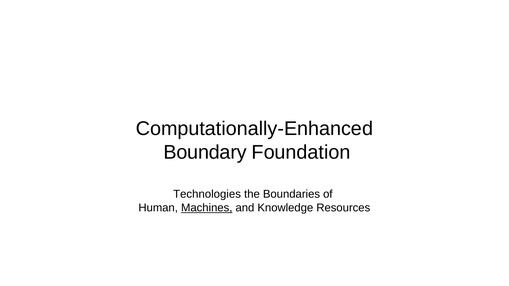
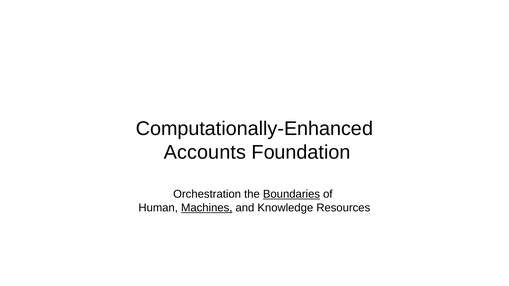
Boundary: Boundary -> Accounts (205, 153)
Technologies: Technologies -> Orchestration (207, 194)
Boundaries underline: none -> present (291, 194)
